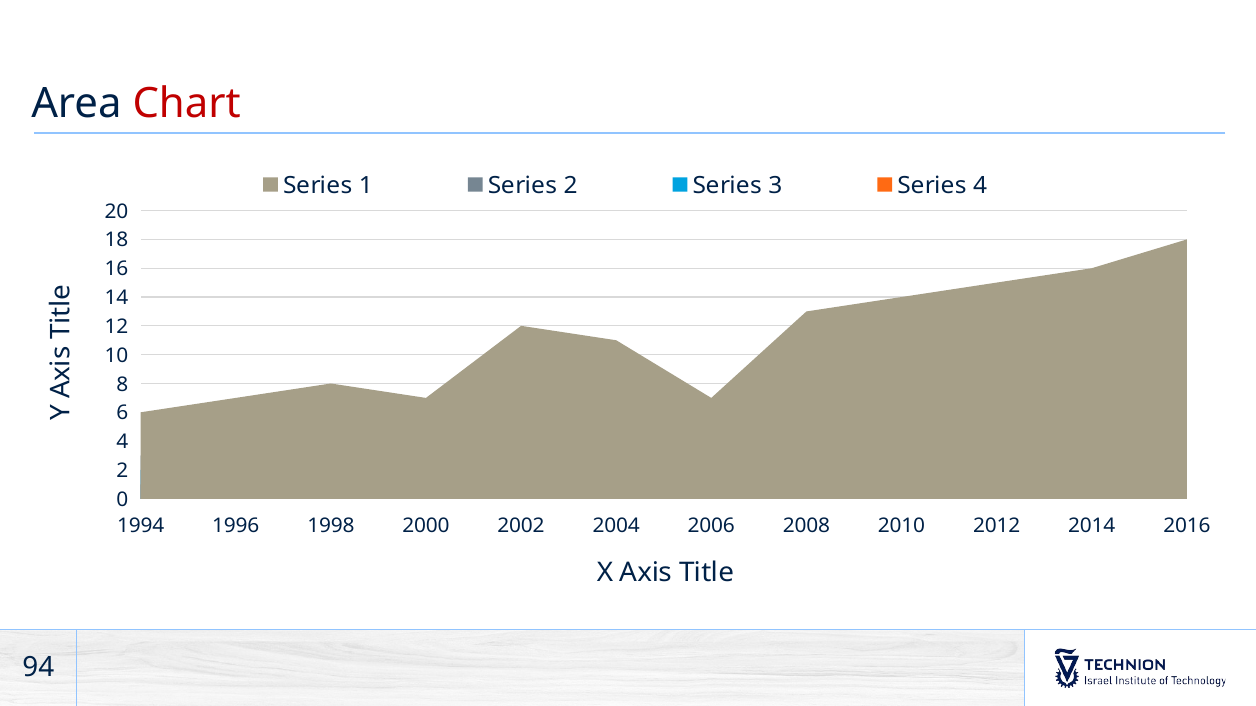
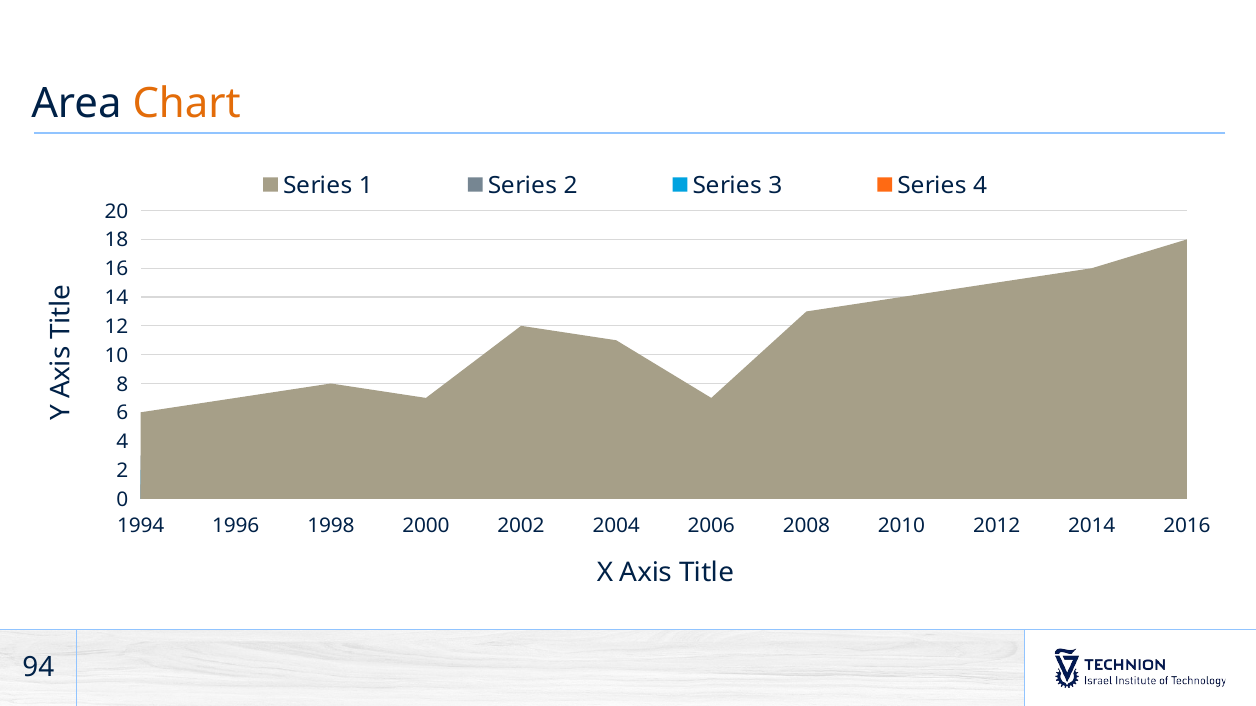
Chart colour: red -> orange (187, 103)
